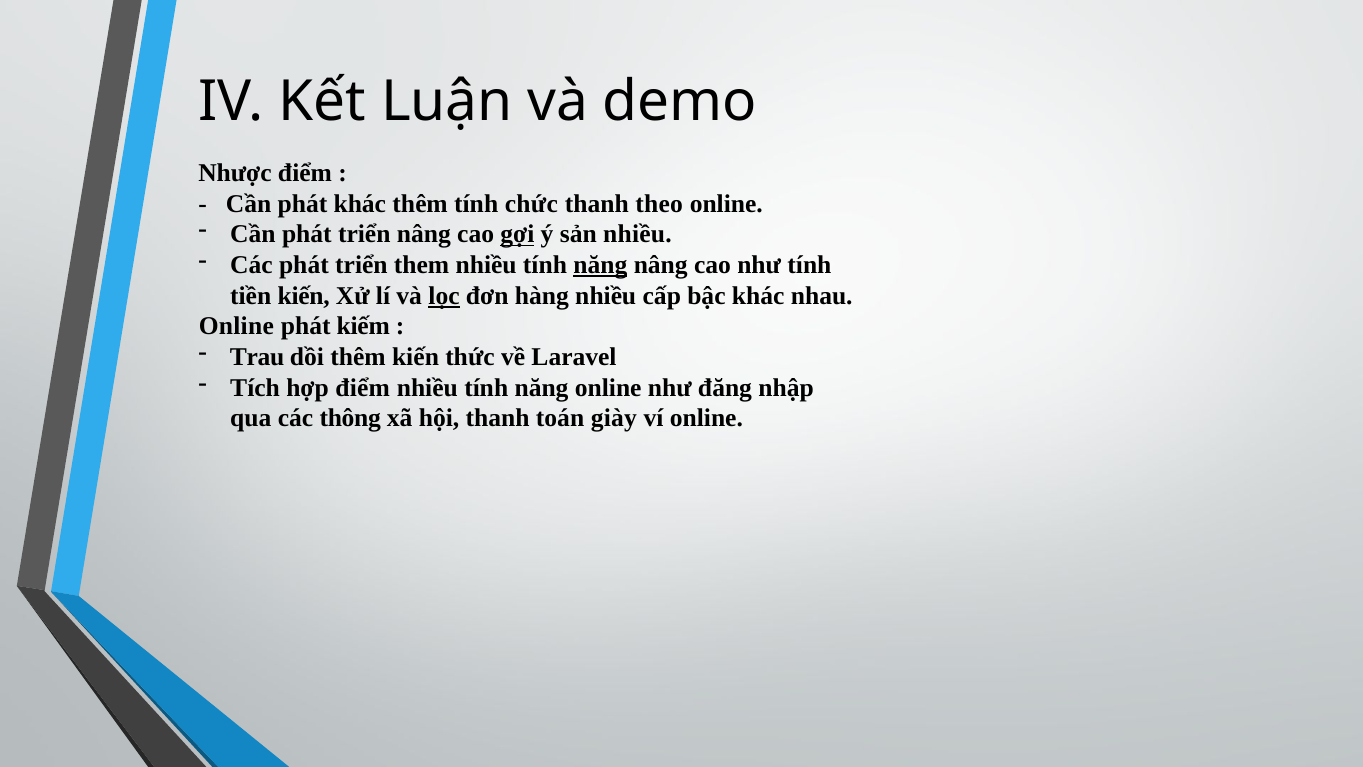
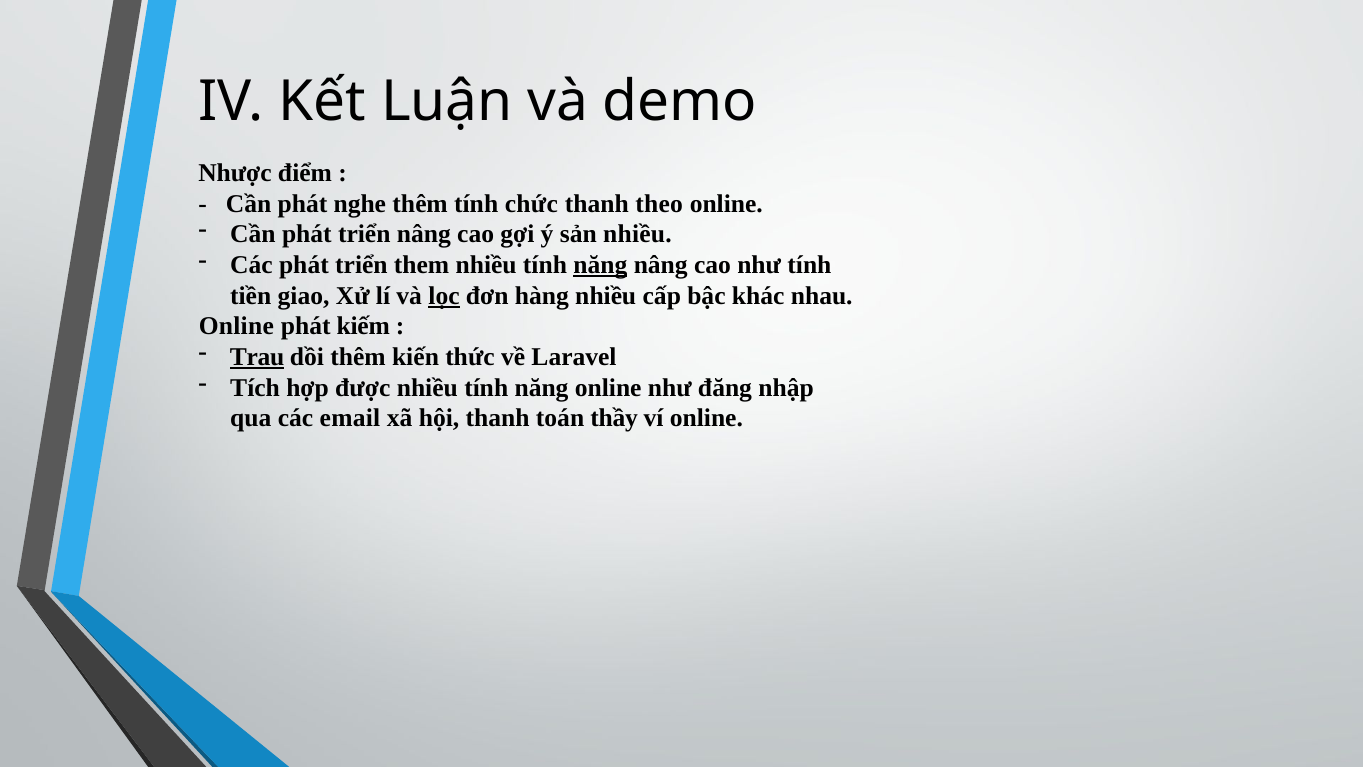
phát khác: khác -> nghe (360, 204)
gợi underline: present -> none (517, 234)
tiền kiến: kiến -> giao (304, 296)
Trau underline: none -> present (257, 357)
hợp điểm: điểm -> được (363, 388)
thông: thông -> email (350, 418)
giày: giày -> thầy (614, 418)
